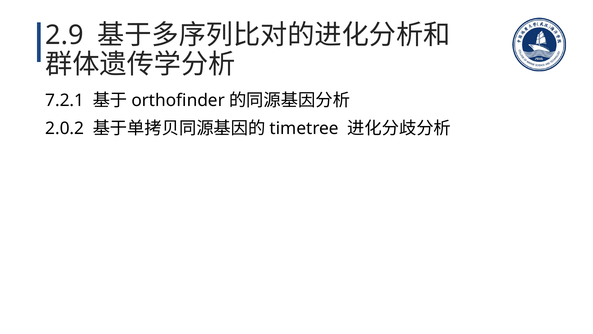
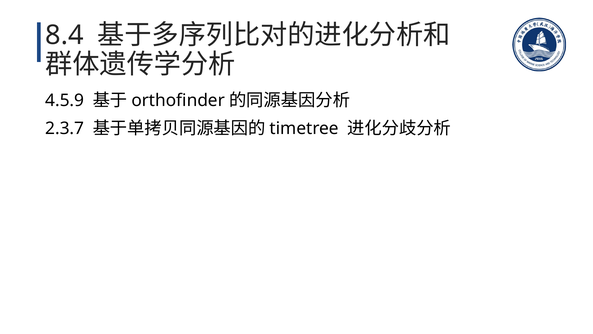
2.9: 2.9 -> 8.4 (64, 35)
7.2.1: 7.2.1 -> 4.5.9 (65, 100)
2.0.2: 2.0.2 -> 2.3.7 (65, 128)
